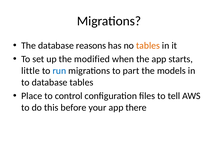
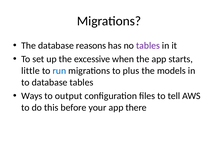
tables colour: orange -> purple (148, 46)
modified: modified -> excessive (92, 59)
part: part -> plus (131, 71)
Place: Place -> Ways (32, 96)
control: control -> output (69, 96)
